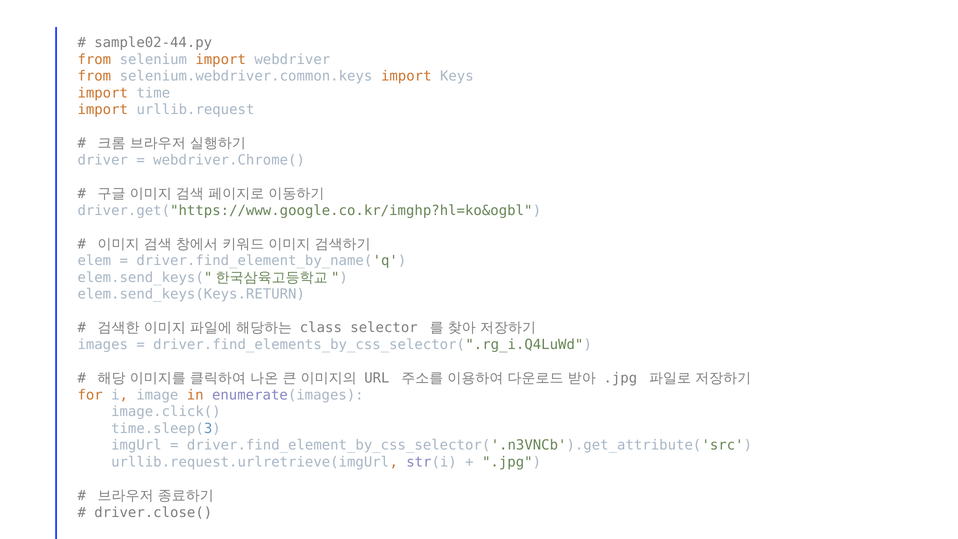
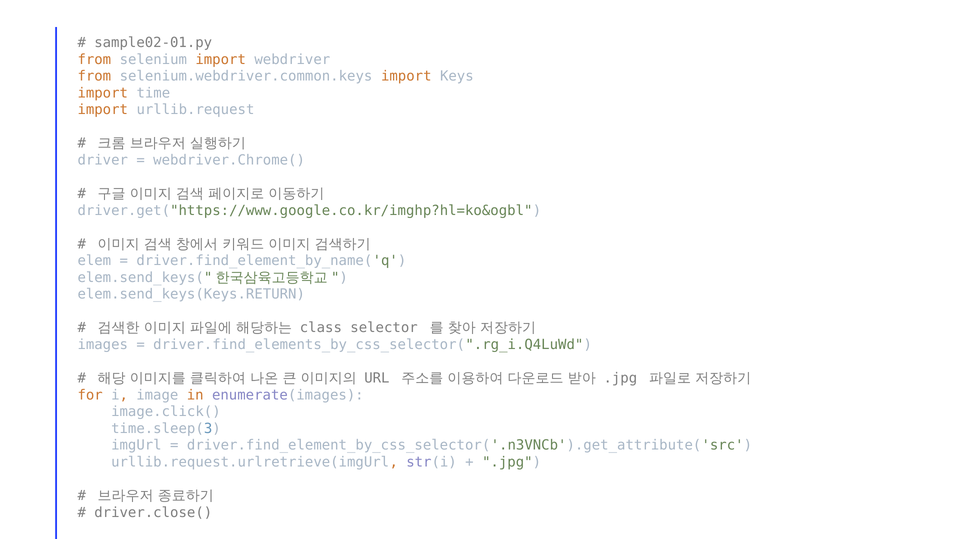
sample02-44.py: sample02-44.py -> sample02-01.py (153, 43)
